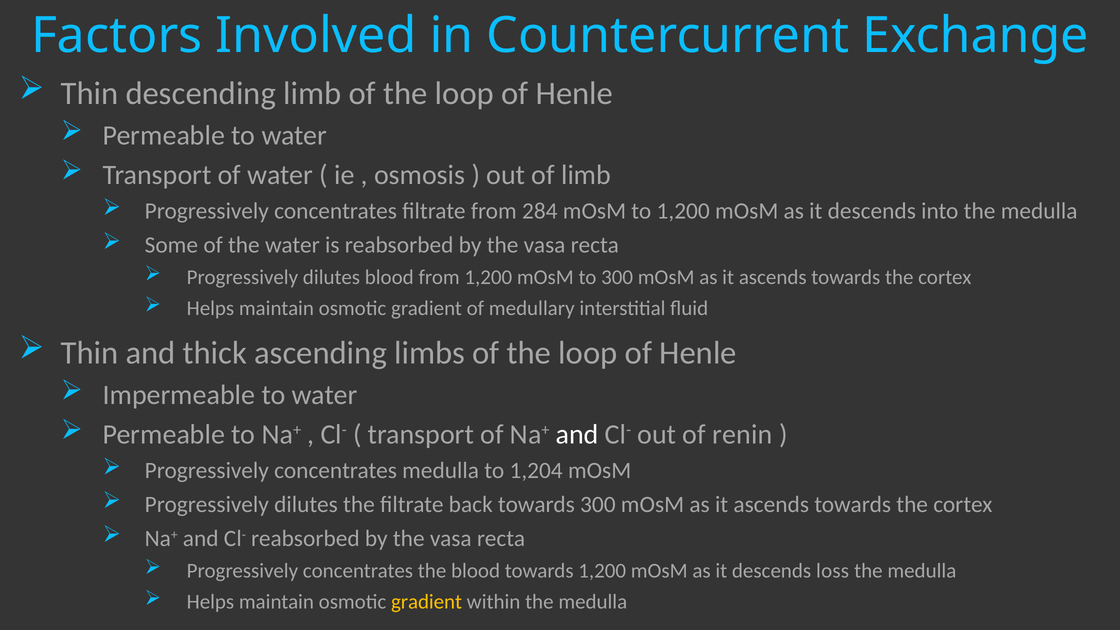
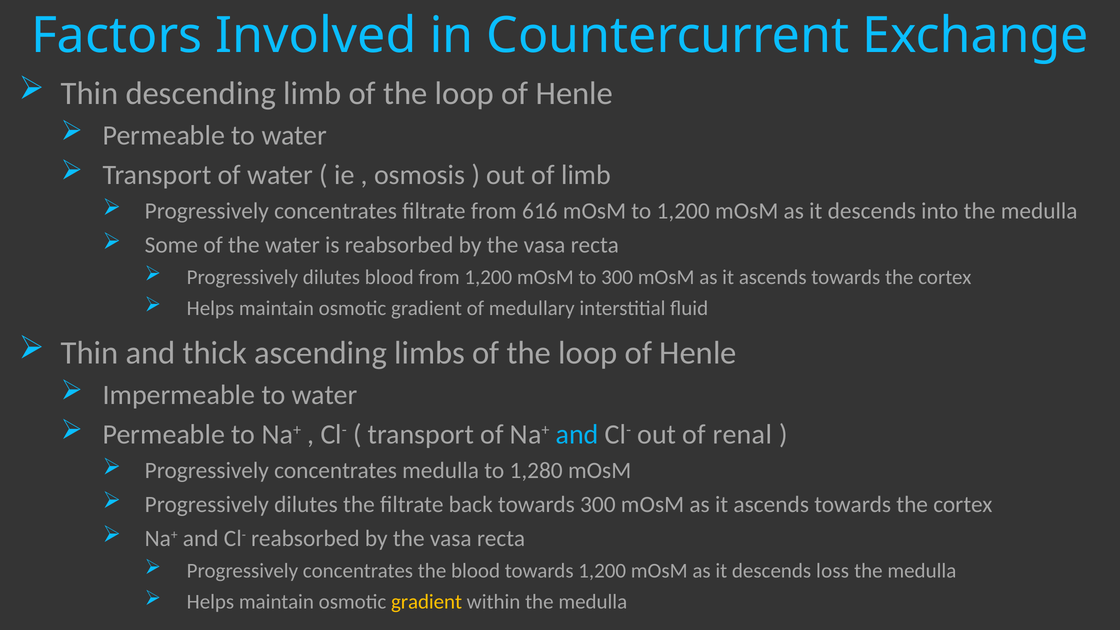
284: 284 -> 616 (540, 211)
and colour: white -> light blue (577, 434)
renin: renin -> renal (742, 434)
1,204: 1,204 -> 1,280 (536, 471)
